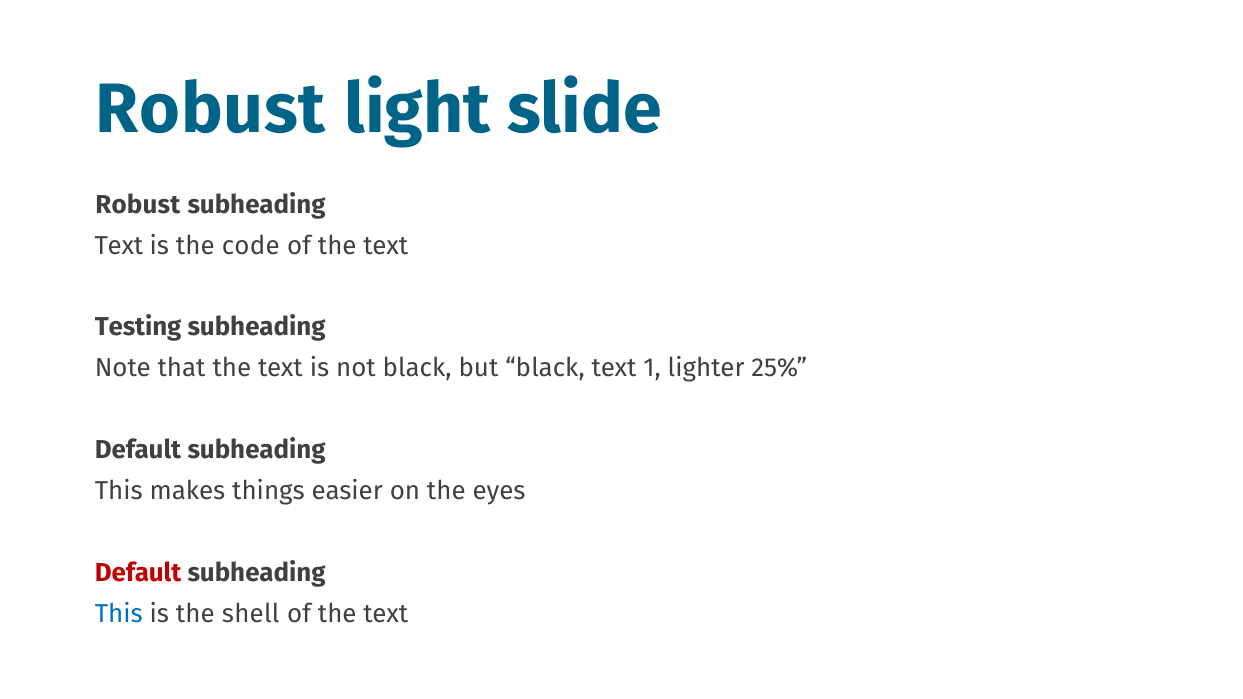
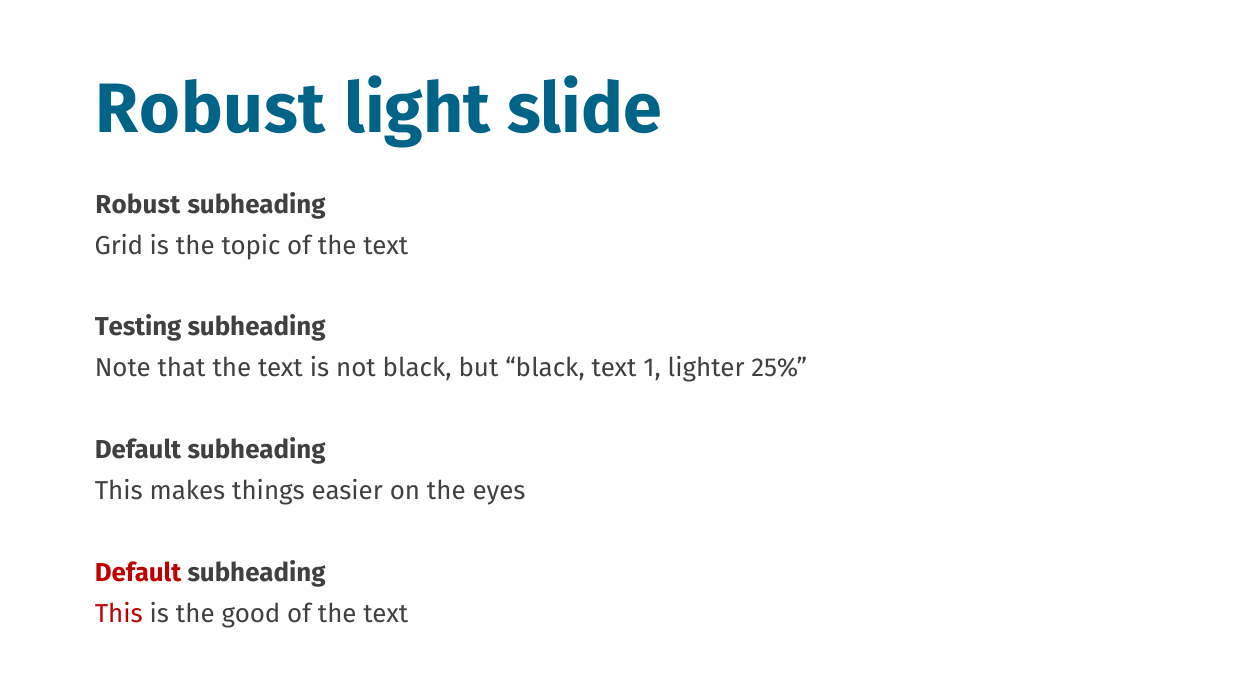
Text: Text -> Grid (119, 246)
code: code -> topic (251, 246)
This colour: blue -> red (119, 614)
shell: shell -> good (251, 614)
